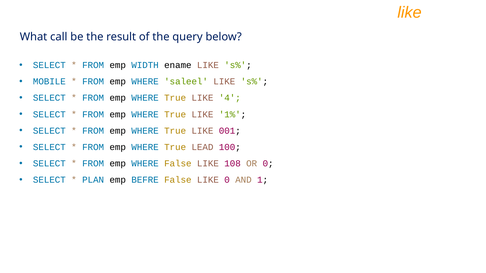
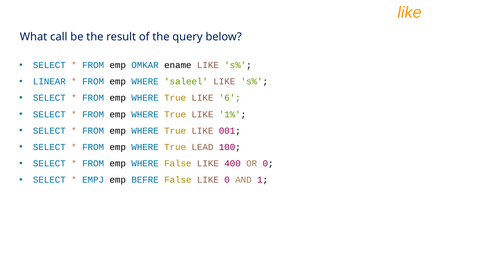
WIDTH: WIDTH -> OMKAR (145, 65)
MOBILE: MOBILE -> LINEAR (49, 82)
4: 4 -> 6 (230, 98)
108: 108 -> 400 (233, 164)
PLAN: PLAN -> EMPJ (93, 180)
